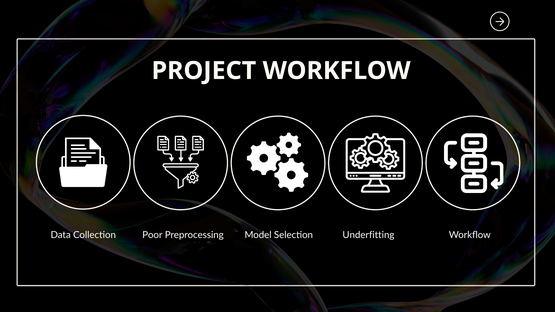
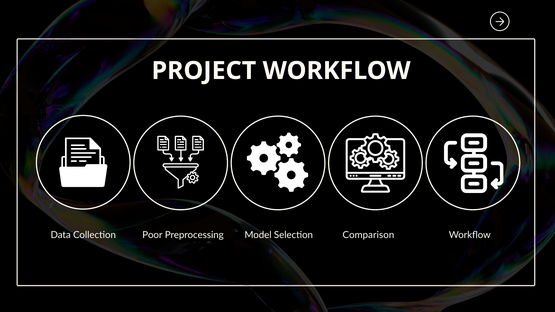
Underfitting: Underfitting -> Comparison (368, 235)
